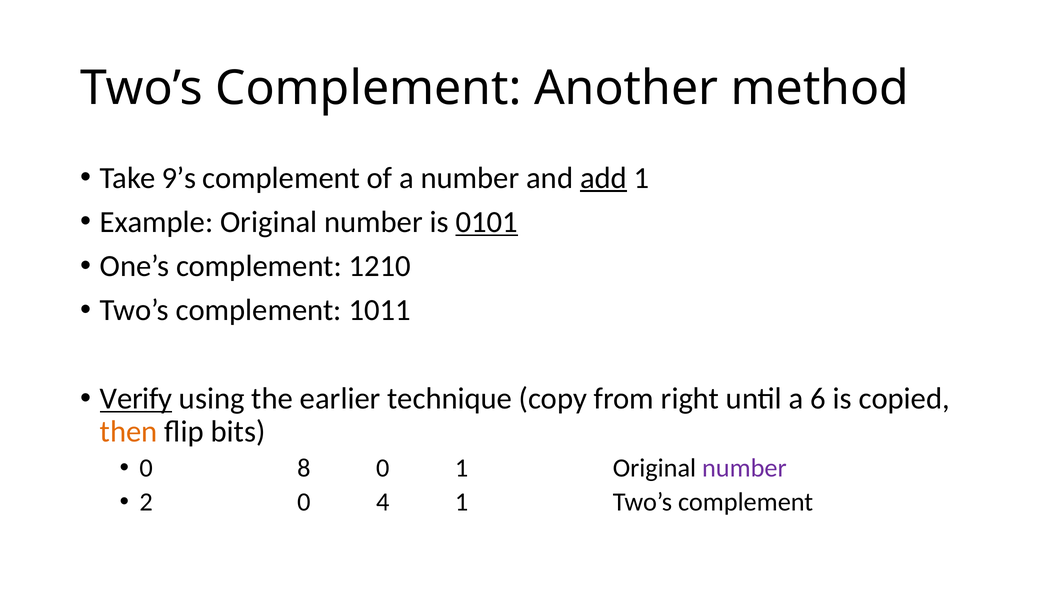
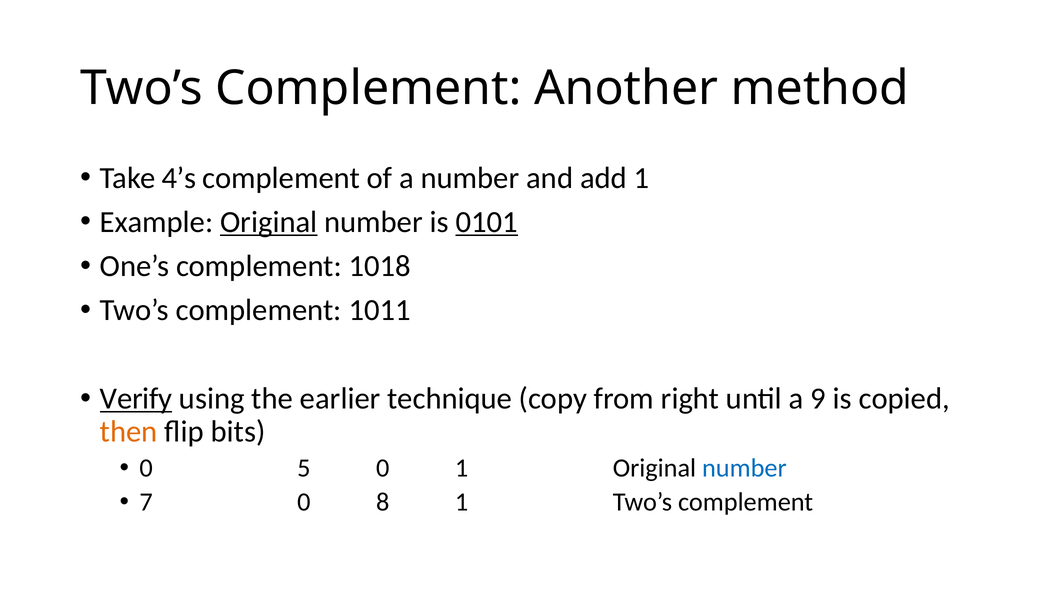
9’s: 9’s -> 4’s (179, 178)
add underline: present -> none (603, 178)
Original underline: none -> present (269, 222)
1210: 1210 -> 1018 (380, 266)
6: 6 -> 9 (818, 398)
8: 8 -> 5 (304, 468)
number colour: purple -> blue (744, 468)
2: 2 -> 7 (146, 502)
4: 4 -> 8 (383, 502)
